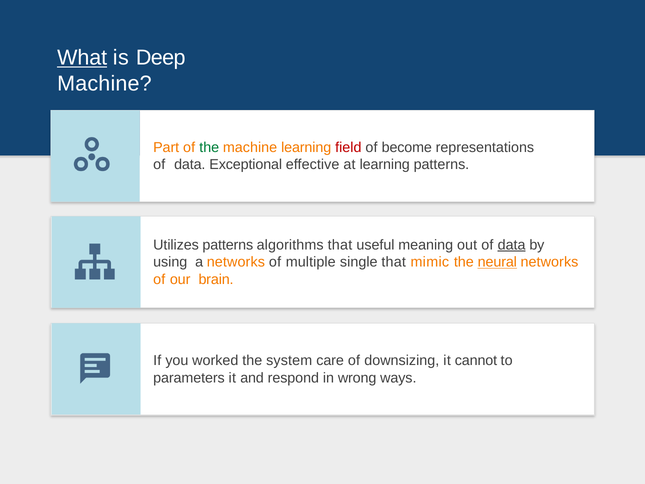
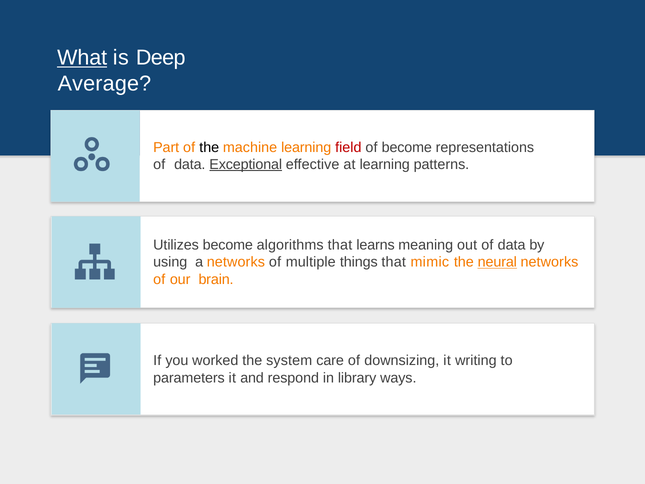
Machine: Machine -> Average (104, 84)
the colour: green -> black (209, 147)
Exceptional underline: none -> present (246, 164)
patterns: patterns -> become (228, 245)
useful: useful -> learns (376, 245)
data underline: present -> none (512, 245)
single: single -> things (359, 262)
cannot: cannot -> writing (476, 360)
wrong: wrong -> library (357, 378)
